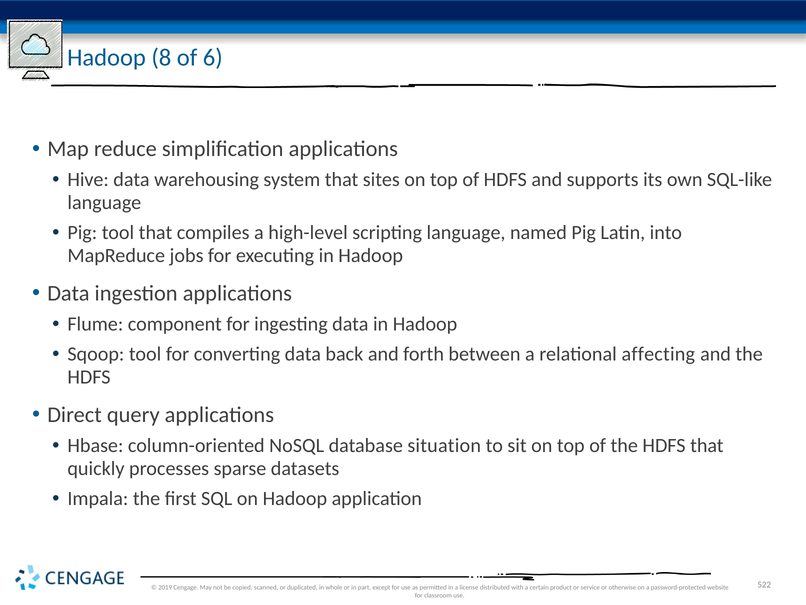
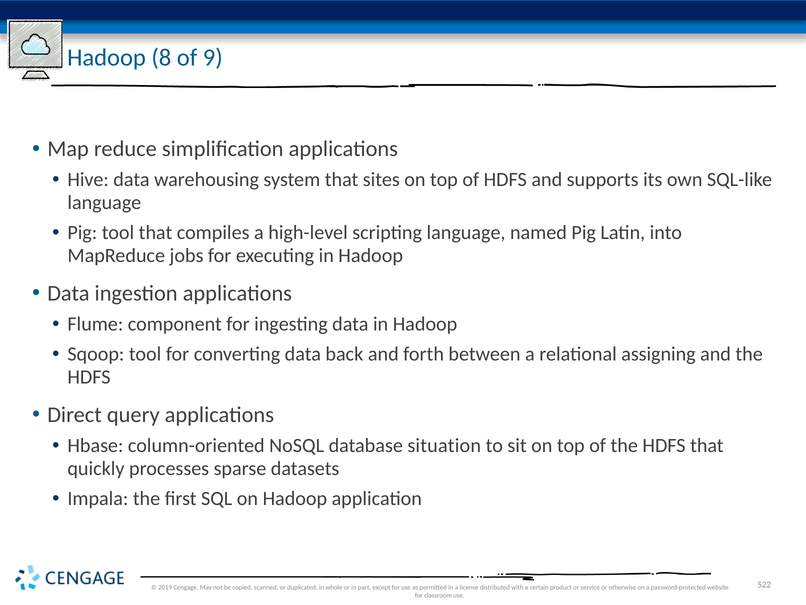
6: 6 -> 9 (213, 58)
affecting: affecting -> assigning (658, 354)
